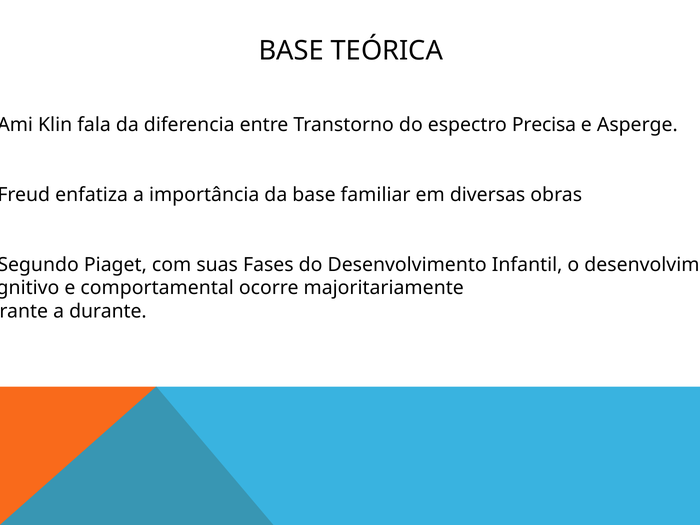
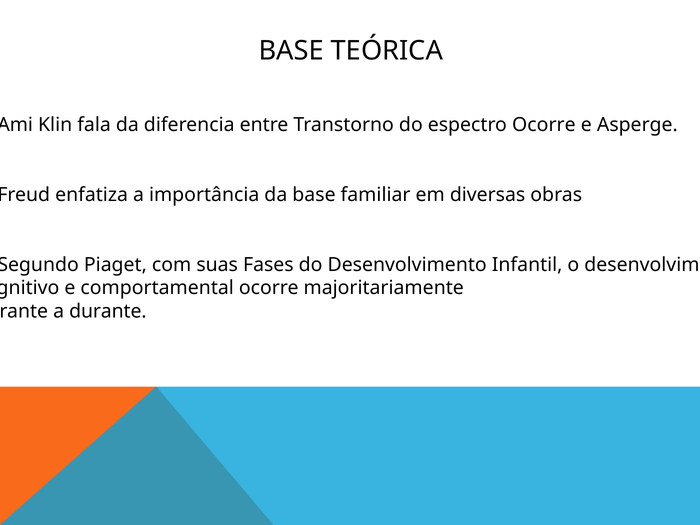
espectro Precisa: Precisa -> Ocorre (544, 125)
